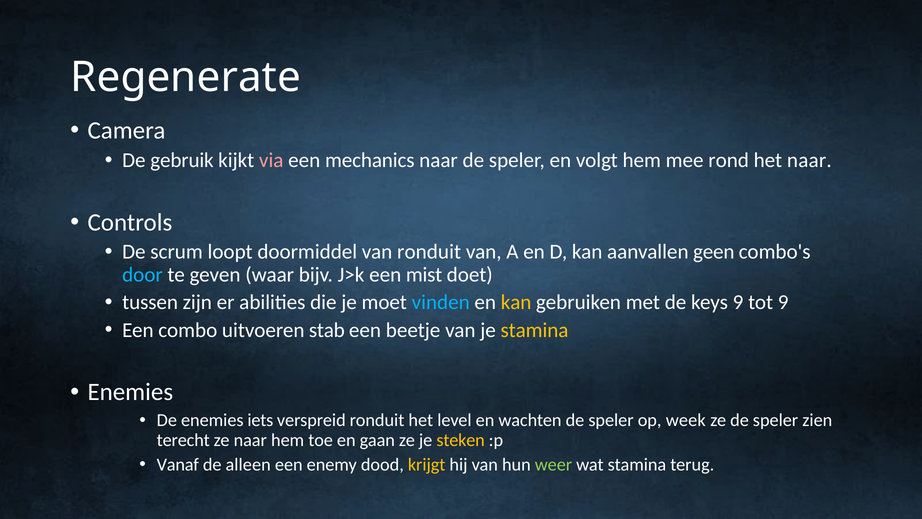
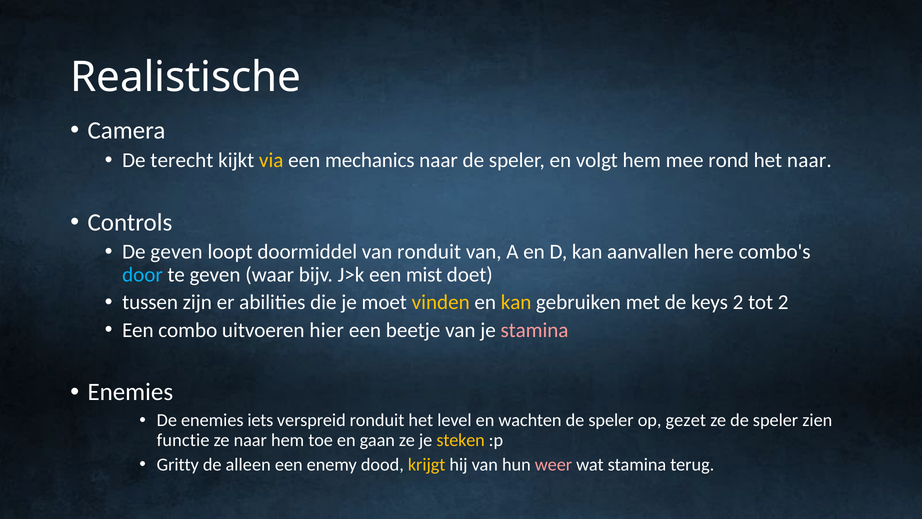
Regenerate: Regenerate -> Realistische (186, 77)
gebruik: gebruik -> terecht (182, 160)
via colour: pink -> yellow (271, 160)
De scrum: scrum -> geven (176, 252)
geen: geen -> here (714, 252)
vinden colour: light blue -> yellow (441, 302)
keys 9: 9 -> 2 (738, 302)
tot 9: 9 -> 2 (783, 302)
stab: stab -> hier (327, 330)
stamina colour: yellow -> pink (534, 330)
week: week -> gezet (686, 420)
terecht: terecht -> functie (183, 440)
Vanaf: Vanaf -> Gritty (178, 464)
weer colour: light green -> pink (553, 464)
